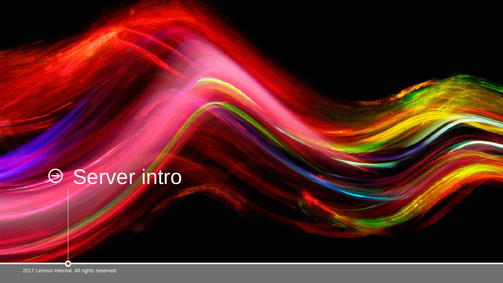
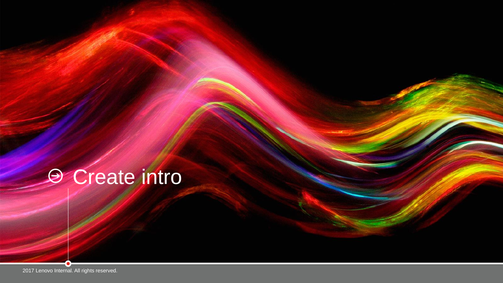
Server: Server -> Create (104, 177)
